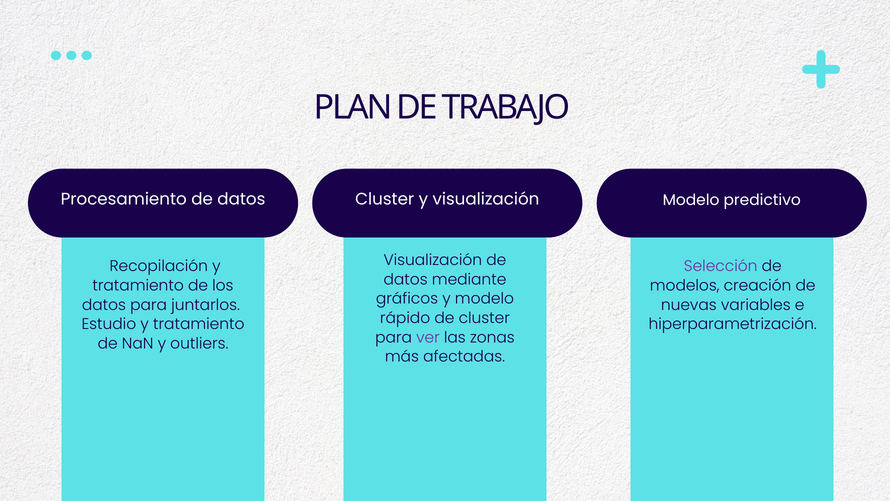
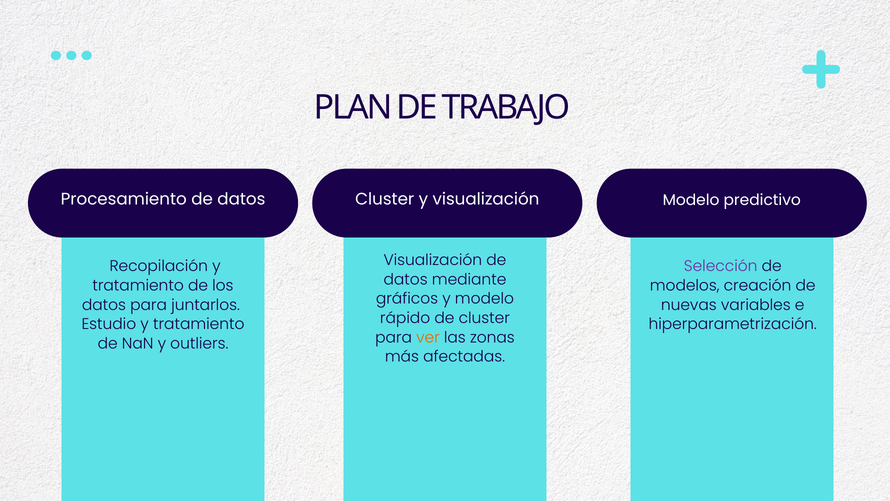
ver colour: purple -> orange (428, 337)
